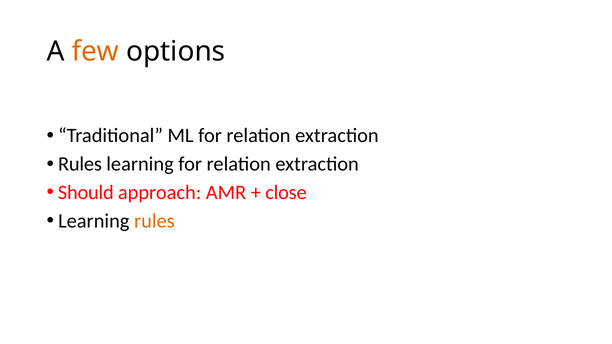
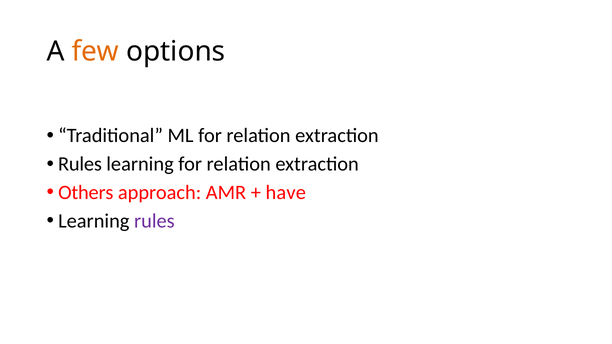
Should: Should -> Others (86, 193)
close: close -> have (286, 193)
rules colour: orange -> purple (154, 221)
